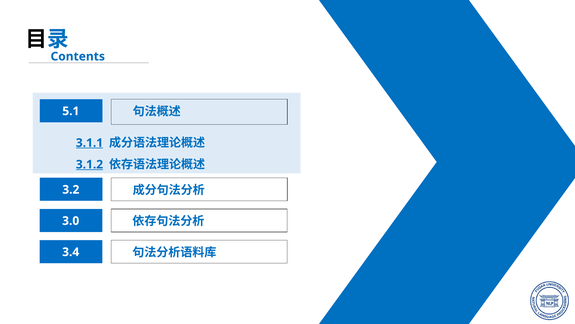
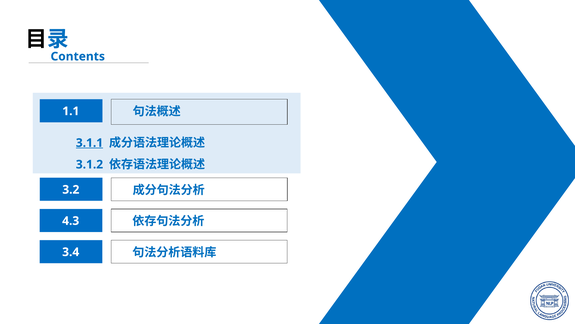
5.1: 5.1 -> 1.1 (71, 111)
3.1.2 underline: present -> none (89, 164)
3.0: 3.0 -> 4.3 (71, 221)
